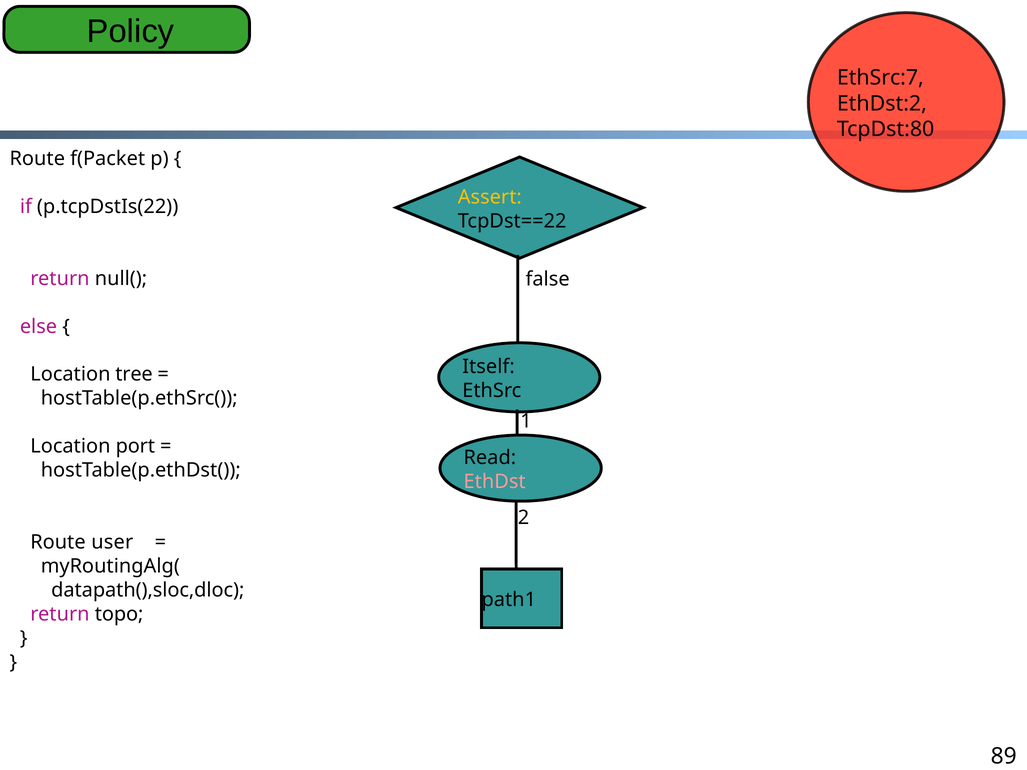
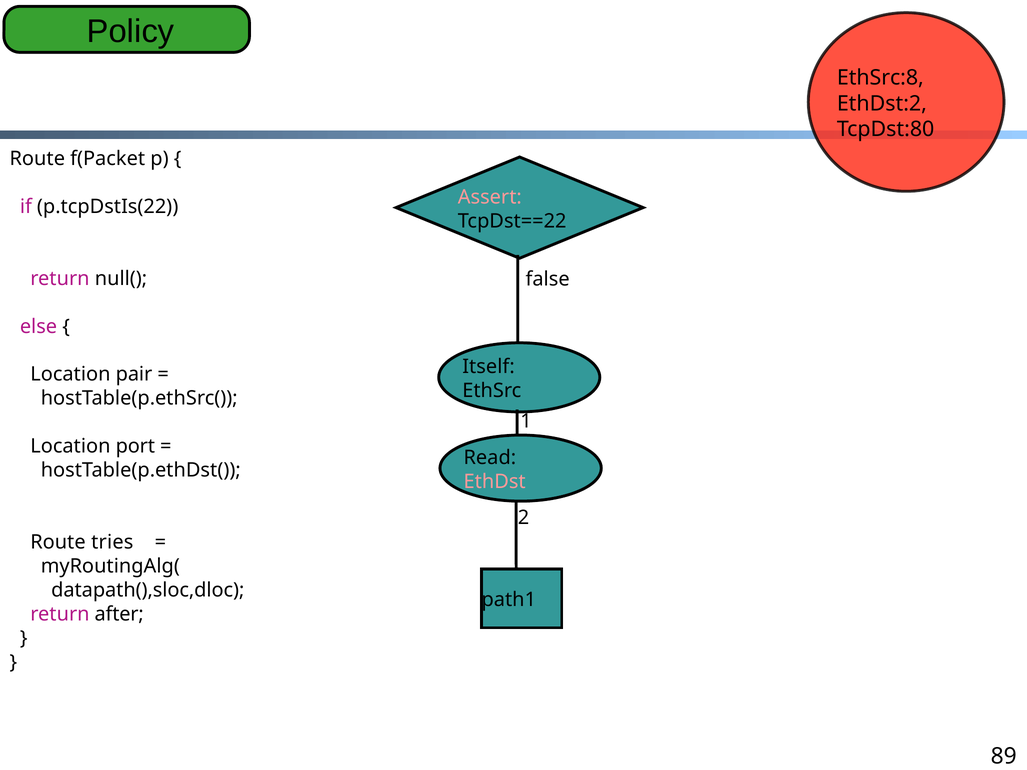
EthSrc:7: EthSrc:7 -> EthSrc:8 (880, 78)
Assert colour: yellow -> pink (490, 197)
tree: tree -> pair (134, 375)
user: user -> tries (112, 542)
topo: topo -> after (119, 614)
